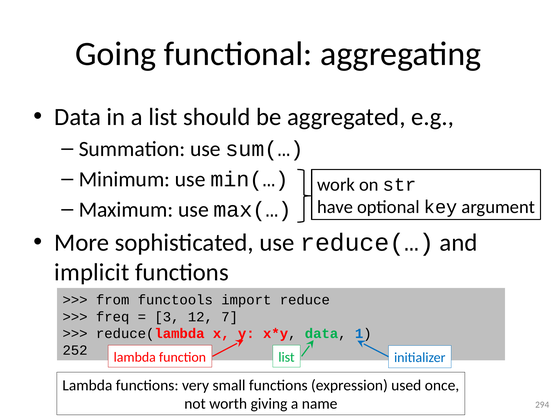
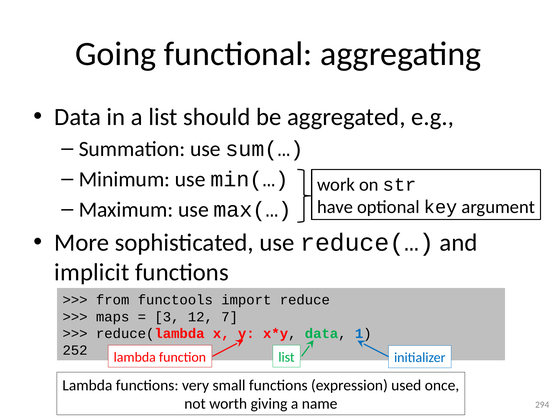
freq: freq -> maps (113, 317)
